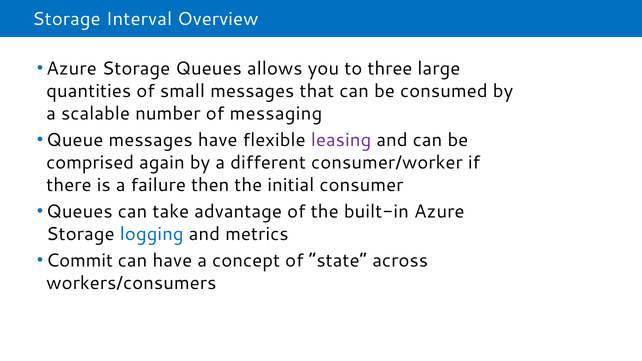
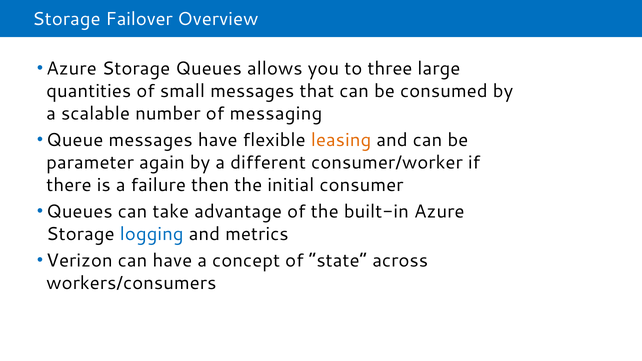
Interval: Interval -> Failover (139, 19)
leasing colour: purple -> orange (341, 140)
comprised: comprised -> parameter (90, 163)
Commit: Commit -> Verizon (79, 261)
